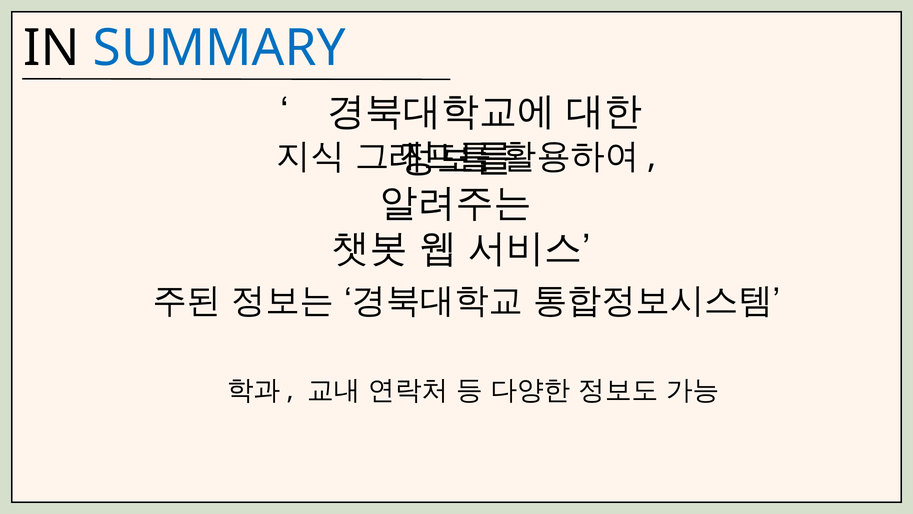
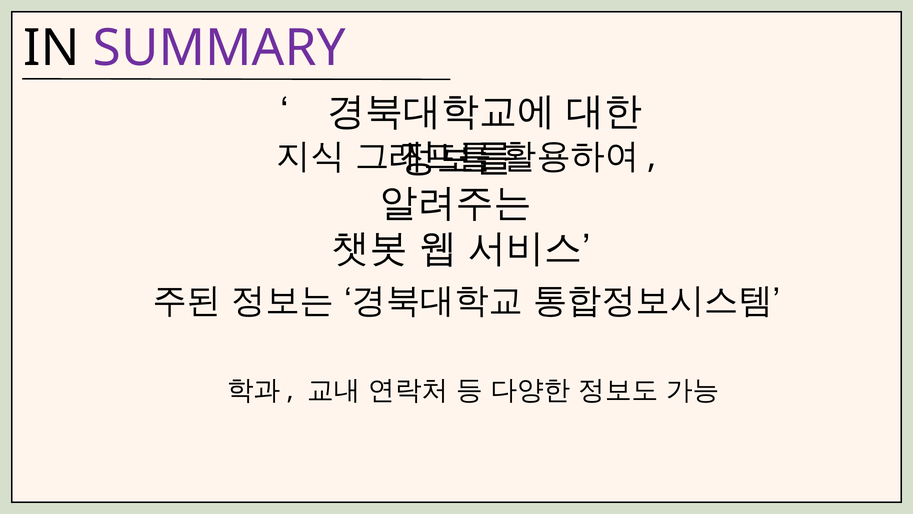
SUMMARY colour: blue -> purple (219, 48)
